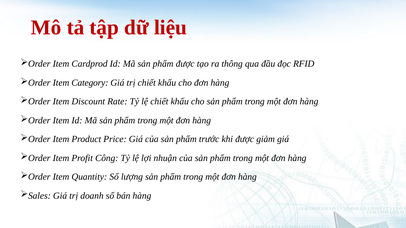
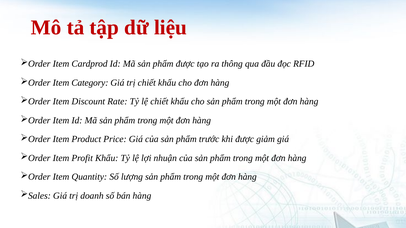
Công: Công -> Khẩu (107, 158)
